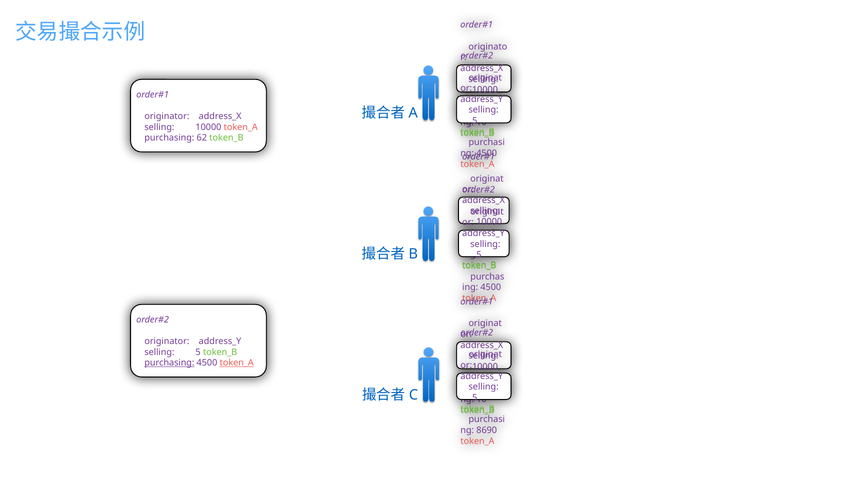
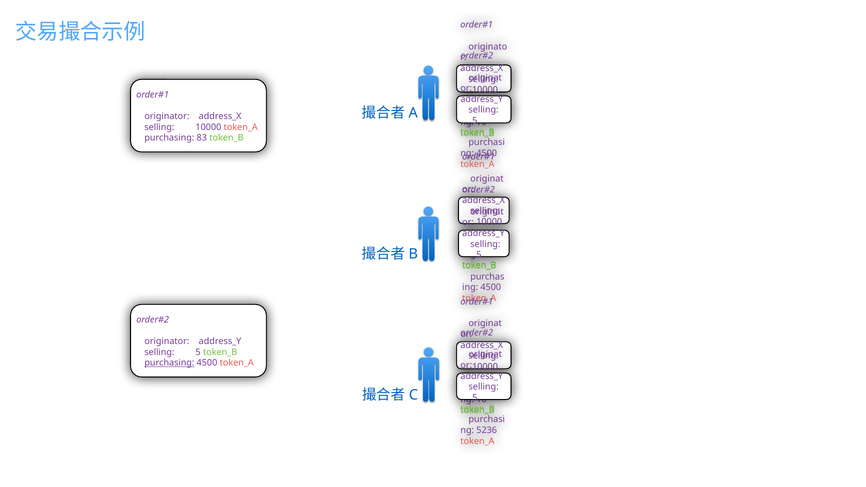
62: 62 -> 83 (202, 138)
token_A underline: present -> none (237, 363)
8690: 8690 -> 5236 (487, 430)
